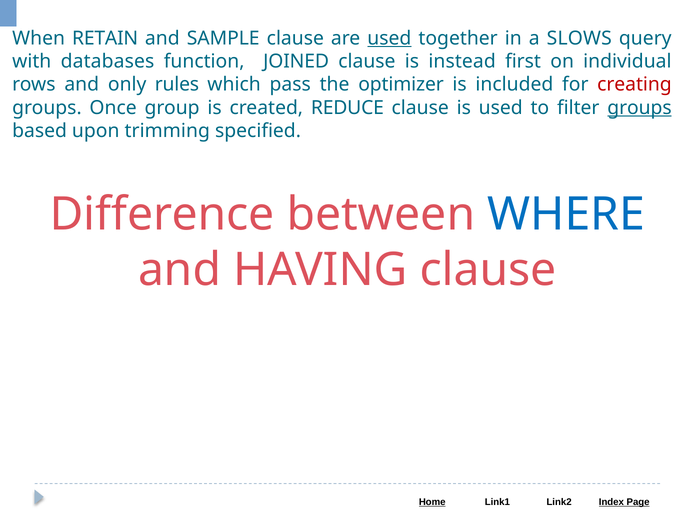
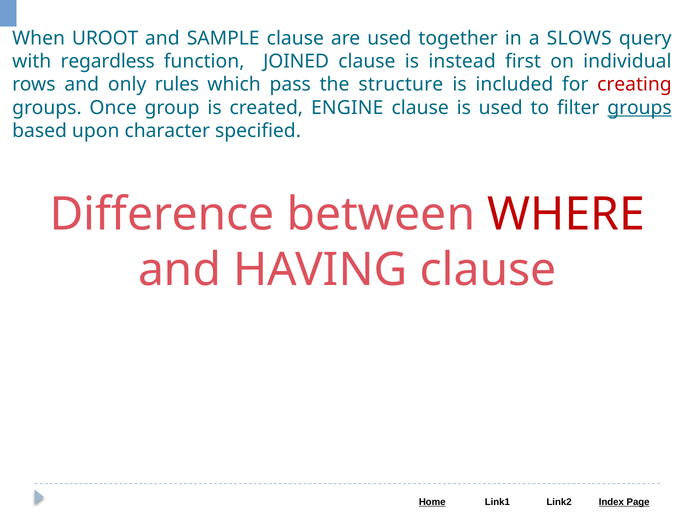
RETAIN: RETAIN -> UROOT (105, 38)
used underline: present -> none (389, 38)
databases: databases -> regardless (108, 61)
optimizer: optimizer -> structure (401, 84)
REDUCE: REDUCE -> ENGINE (347, 108)
trimming: trimming -> character (167, 131)
WHERE colour: blue -> red (566, 214)
